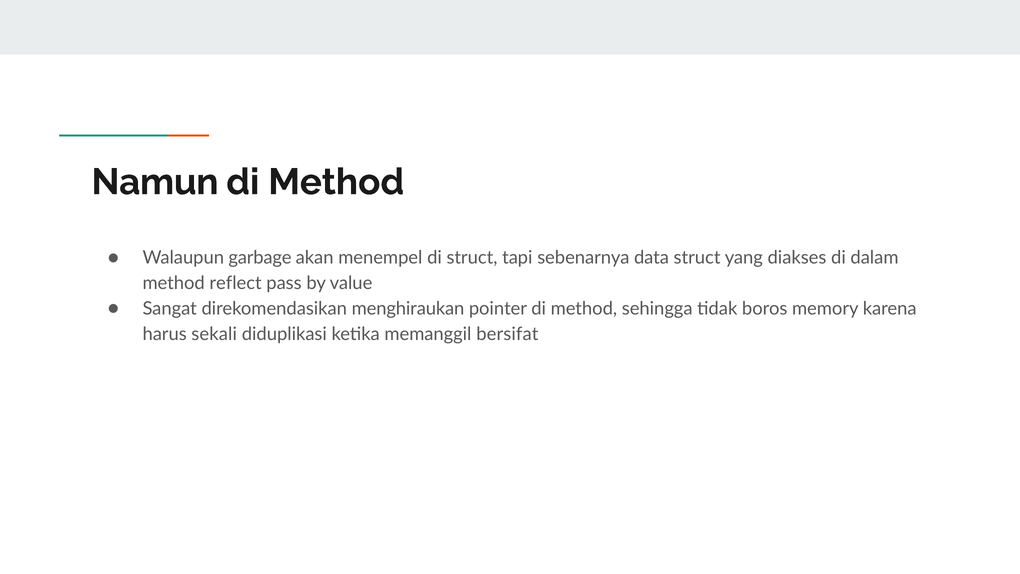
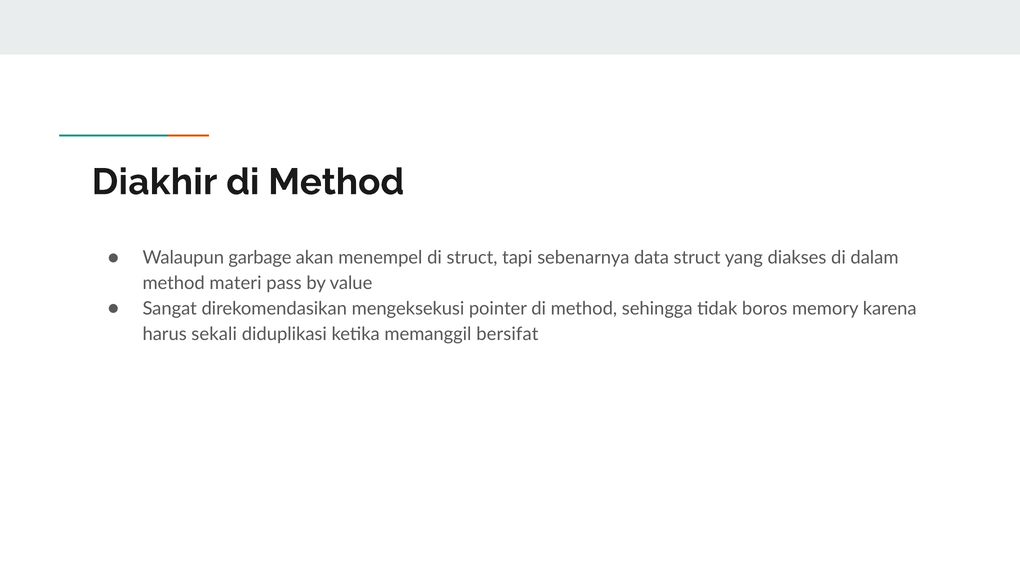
Namun: Namun -> Diakhir (155, 182)
reflect: reflect -> materi (235, 283)
menghiraukan: menghiraukan -> mengeksekusi (408, 309)
